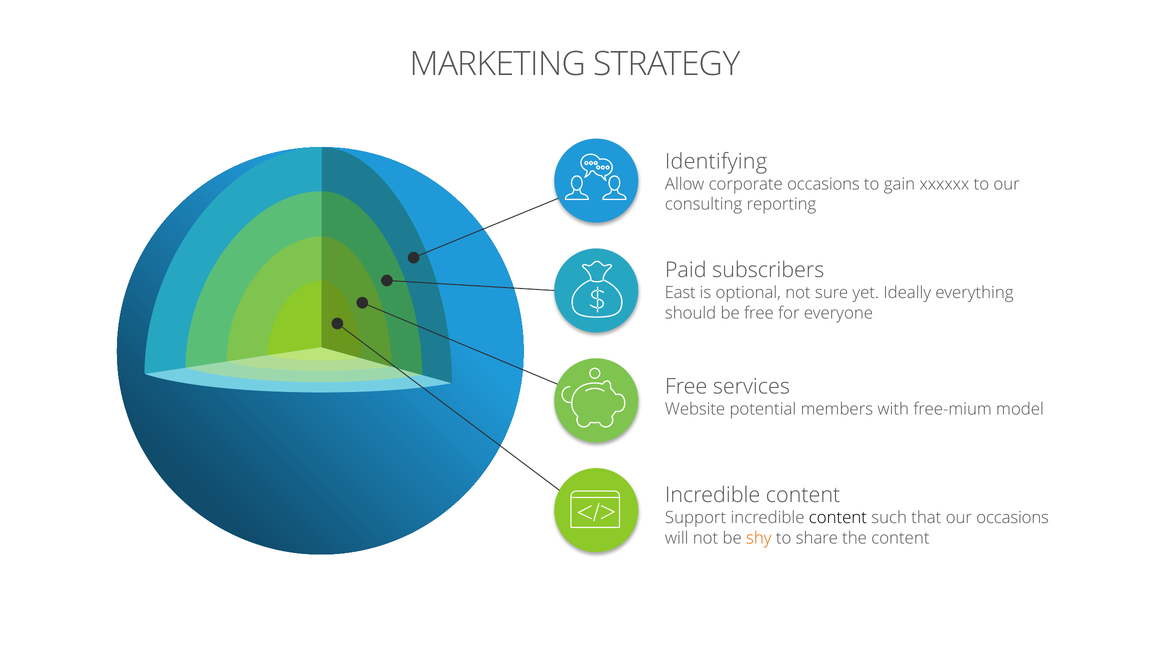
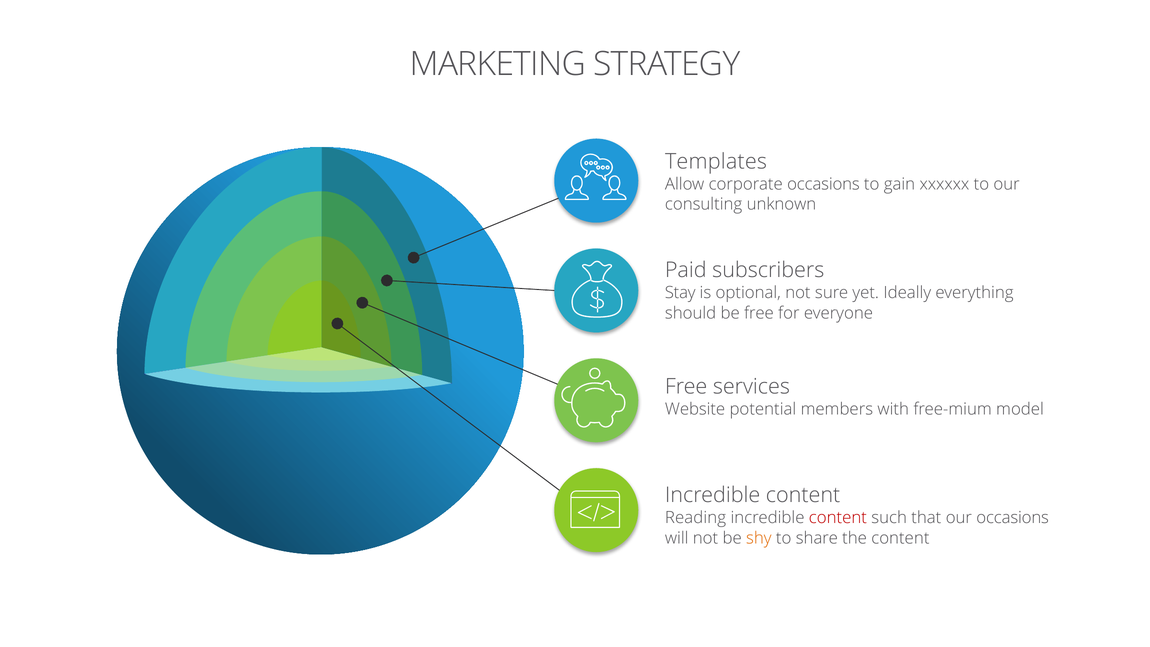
Identifying: Identifying -> Templates (716, 161)
reporting: reporting -> unknown (781, 204)
East: East -> Stay (680, 293)
Support: Support -> Reading (696, 518)
content colour: black -> red (838, 518)
